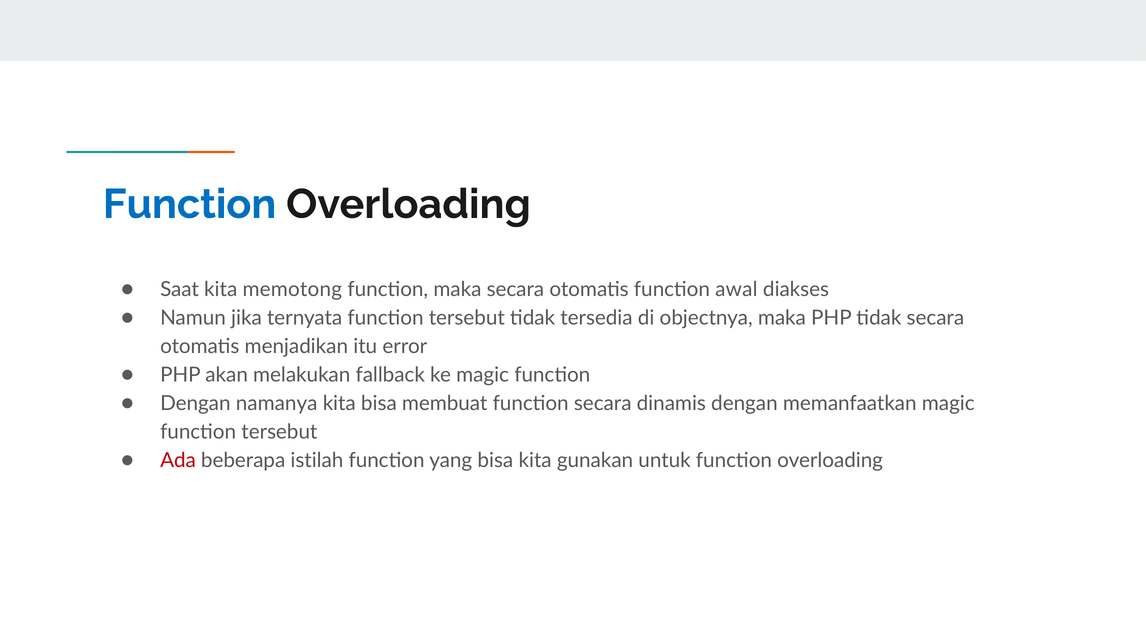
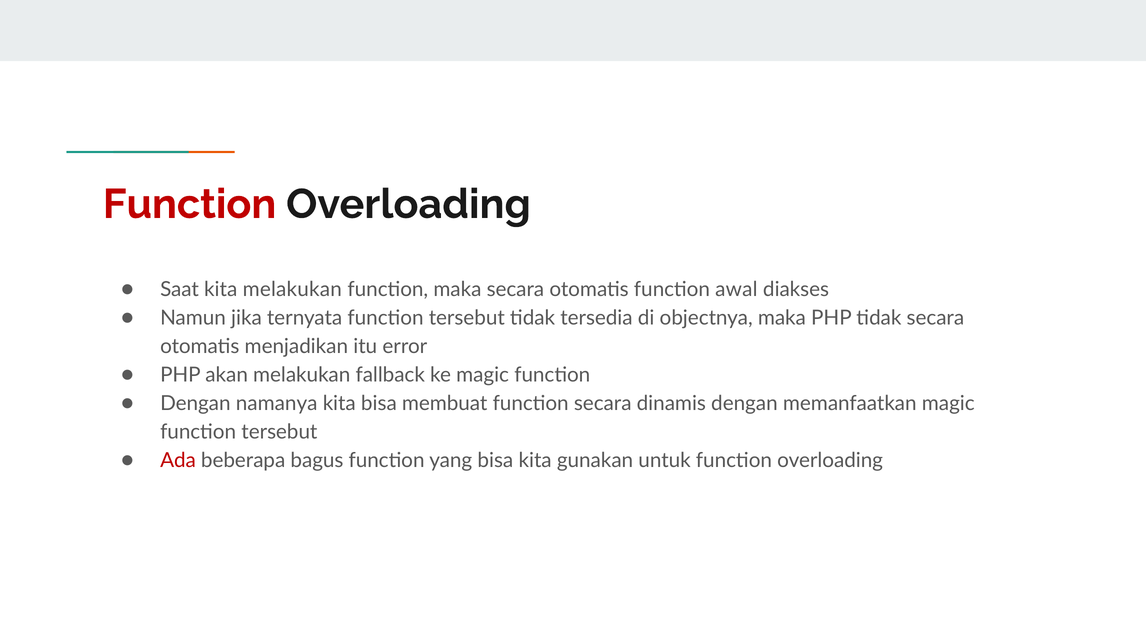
Function colour: blue -> red (190, 204)
kita memotong: memotong -> melakukan (292, 290)
istilah: istilah -> bagus (317, 461)
